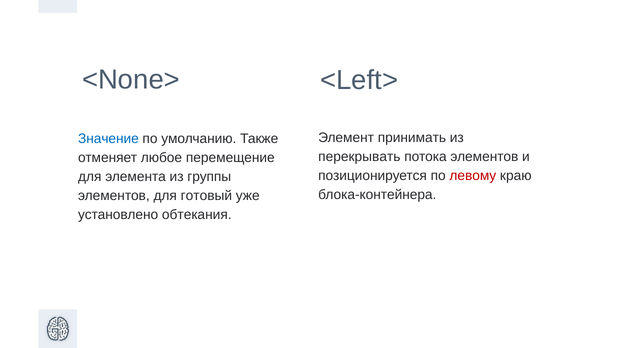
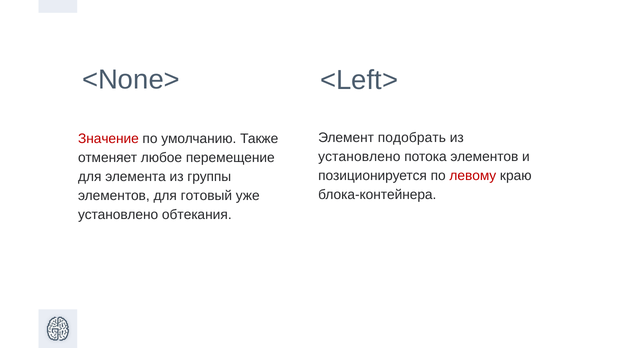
принимать: принимать -> подобрать (412, 138)
Значение colour: blue -> red (108, 139)
перекрывать: перекрывать -> установлено (359, 157)
